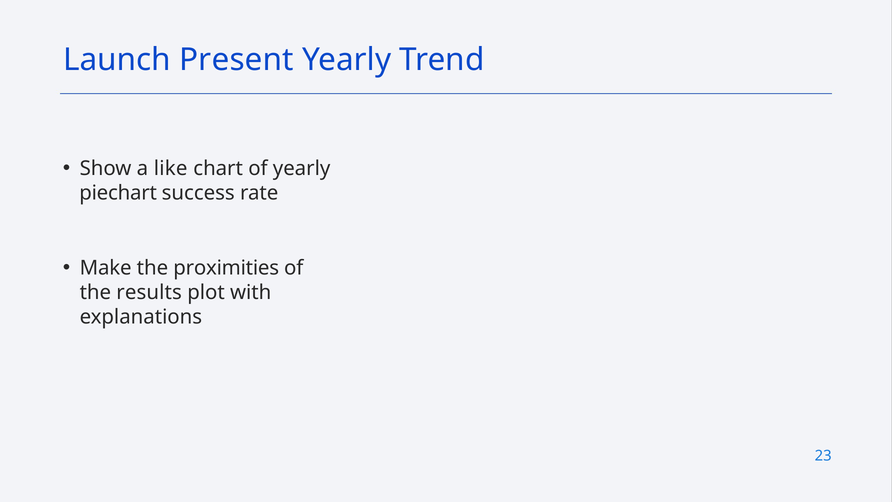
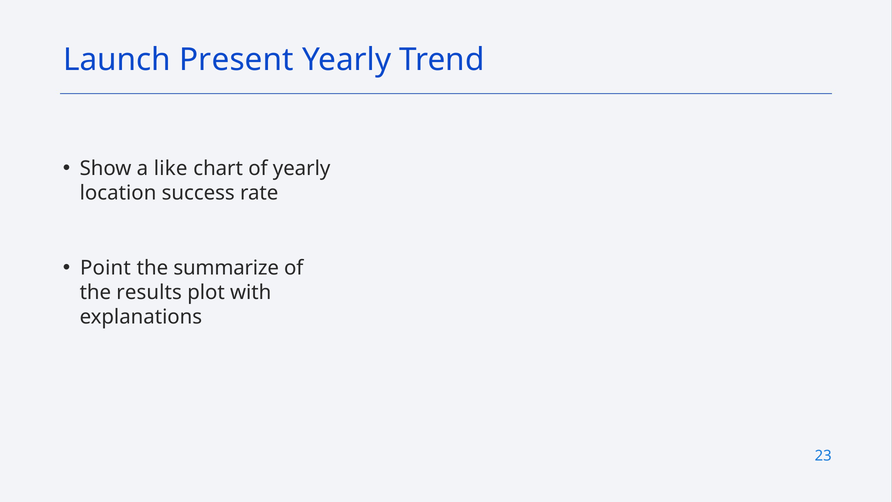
piechart: piechart -> location (118, 193)
Make: Make -> Point (105, 268)
proximities: proximities -> summarize (226, 268)
